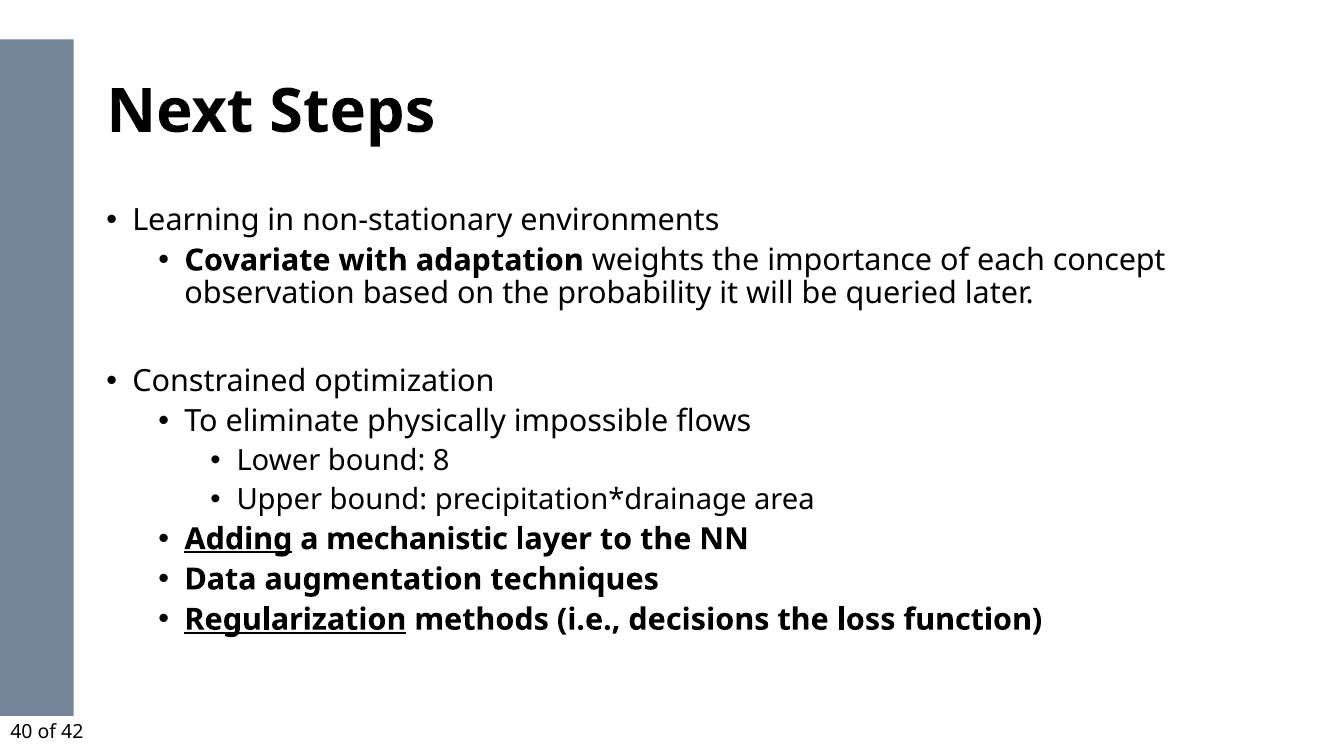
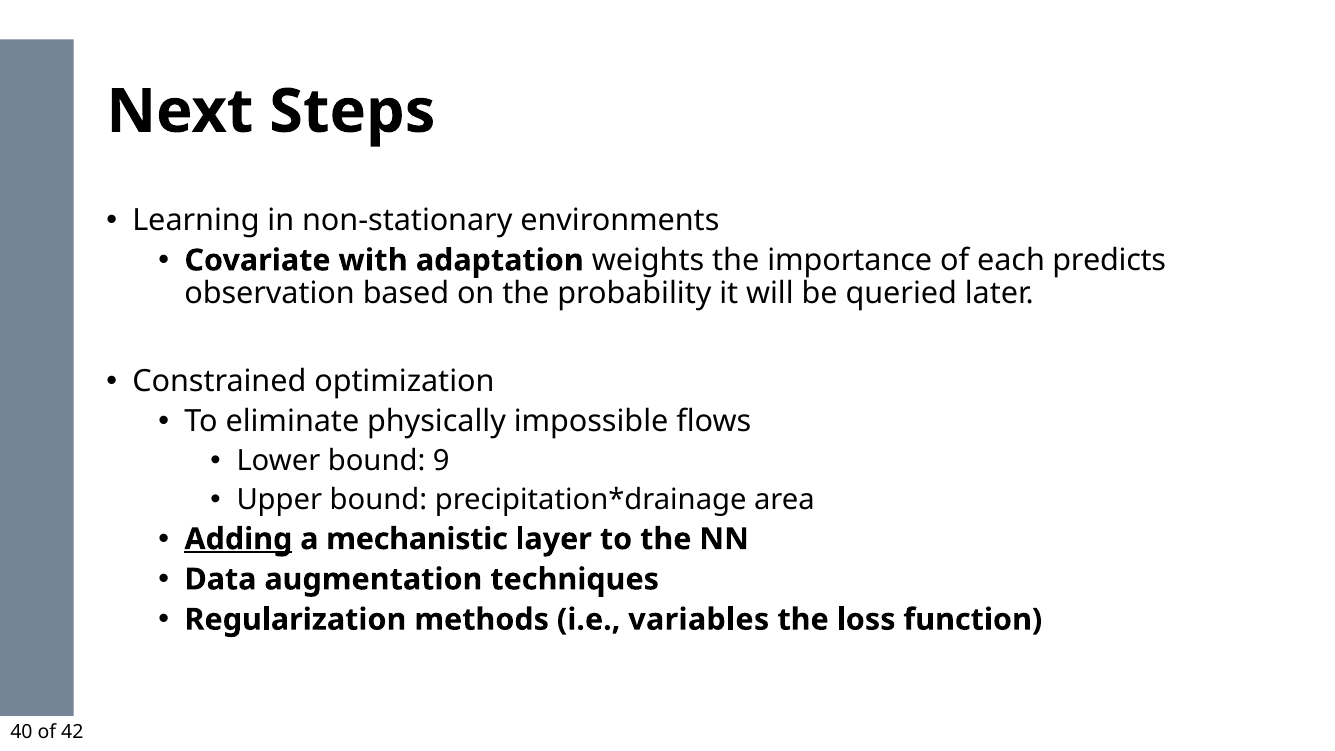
concept: concept -> predicts (1109, 260)
8: 8 -> 9 (441, 461)
Regularization underline: present -> none (295, 620)
decisions: decisions -> variables (699, 620)
